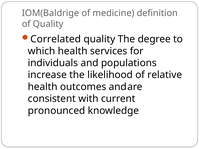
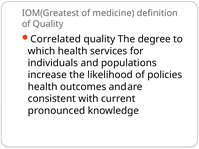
IOM(Baldrige: IOM(Baldrige -> IOM(Greatest (51, 13)
relative: relative -> policies (165, 75)
